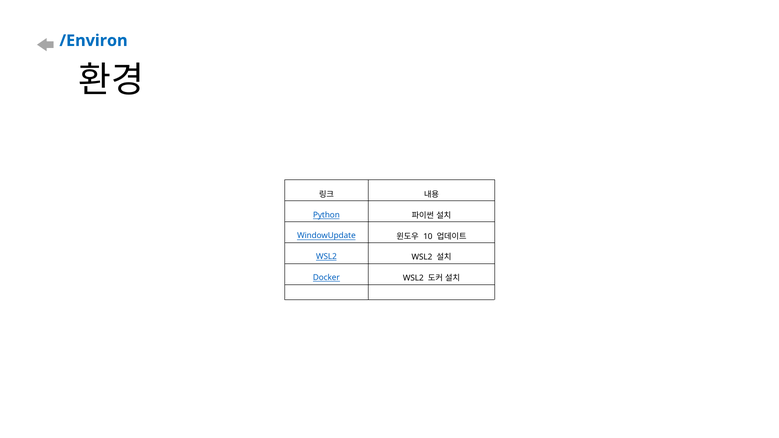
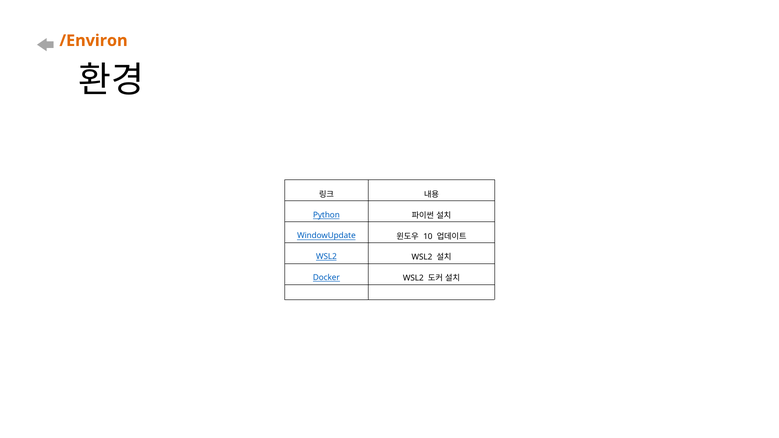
/Environ colour: blue -> orange (93, 41)
